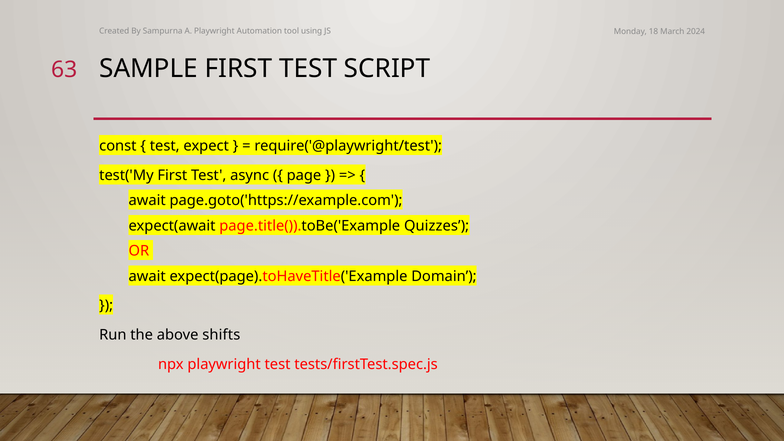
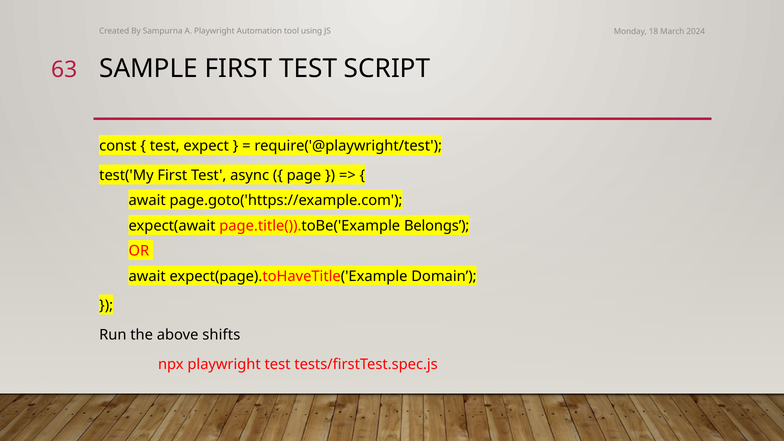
Quizzes: Quizzes -> Belongs (437, 226)
